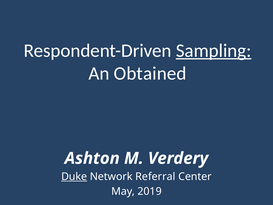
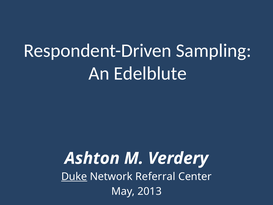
Sampling underline: present -> none (214, 51)
Obtained: Obtained -> Edelblute (150, 73)
2019: 2019 -> 2013 (150, 191)
